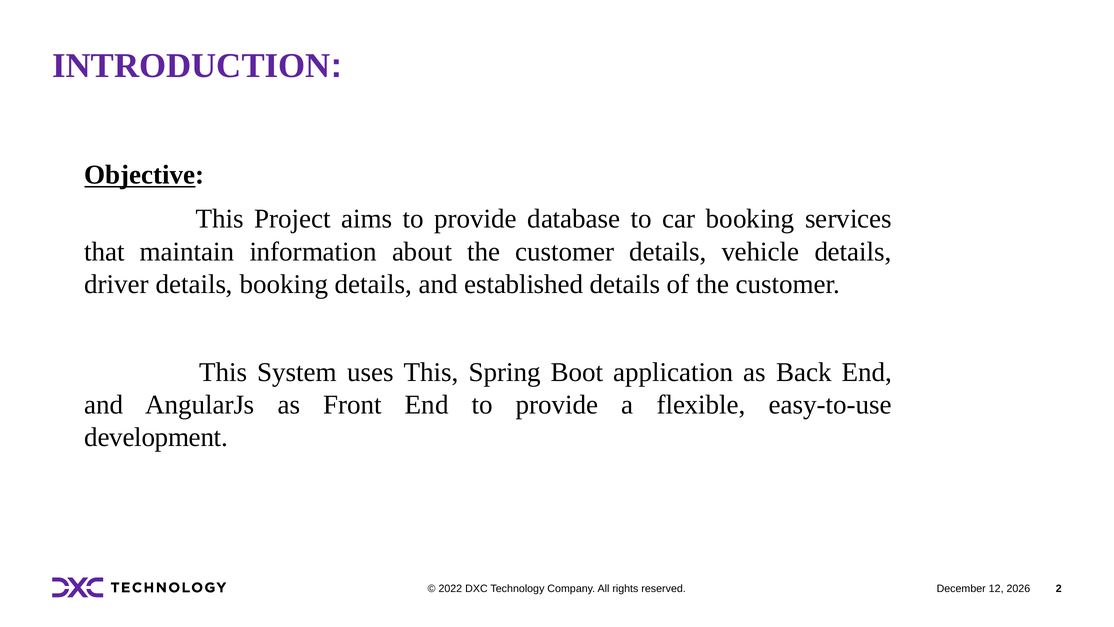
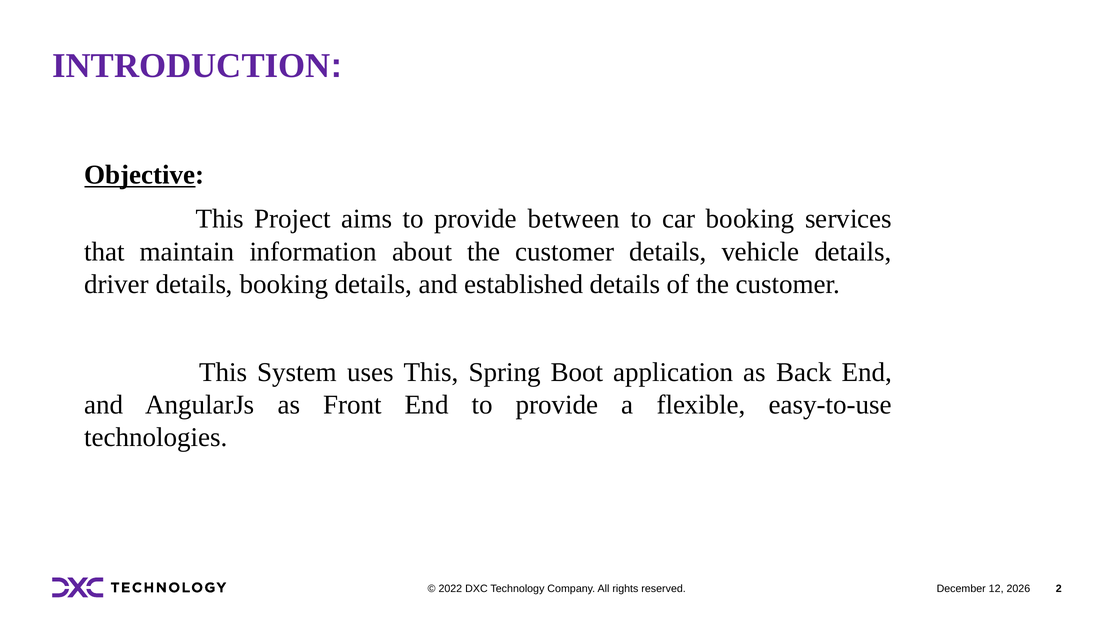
database: database -> between (574, 219)
development: development -> technologies (156, 437)
